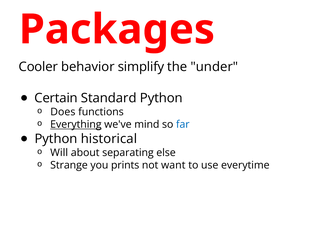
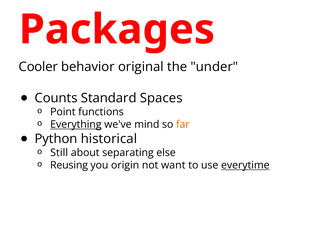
simplify: simplify -> original (141, 67)
Certain: Certain -> Counts (56, 98)
Standard Python: Python -> Spaces (161, 98)
Does: Does -> Point (63, 112)
far colour: blue -> orange (183, 125)
Will: Will -> Still (59, 153)
Strange: Strange -> Reusing (69, 166)
prints: prints -> origin (125, 166)
everytime underline: none -> present (245, 166)
